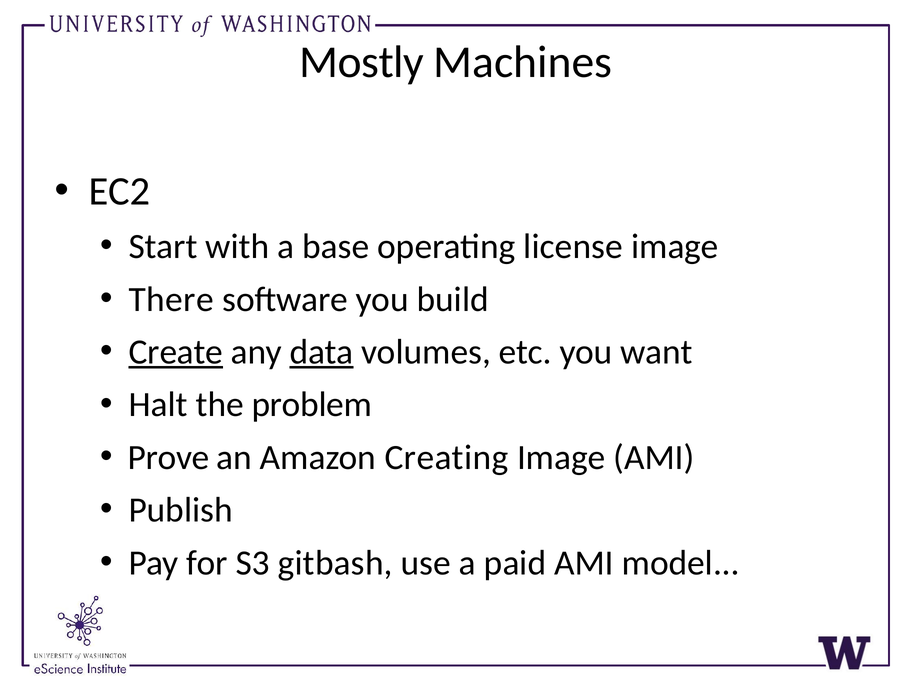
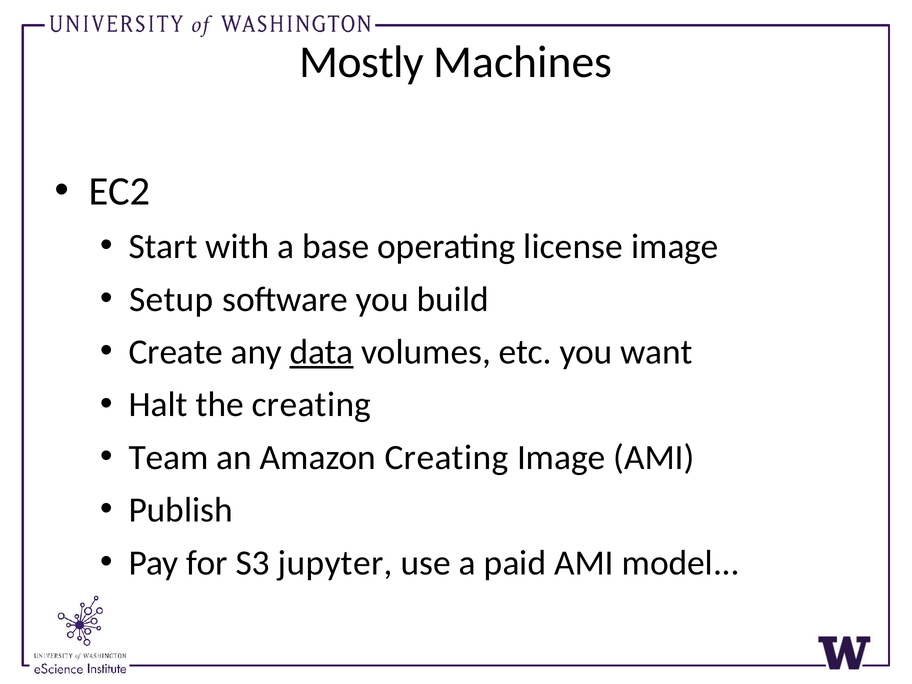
There: There -> Setup (171, 299)
Create underline: present -> none (176, 352)
the problem: problem -> creating (311, 405)
Prove: Prove -> Team (169, 457)
gitbash: gitbash -> jupyter (335, 563)
